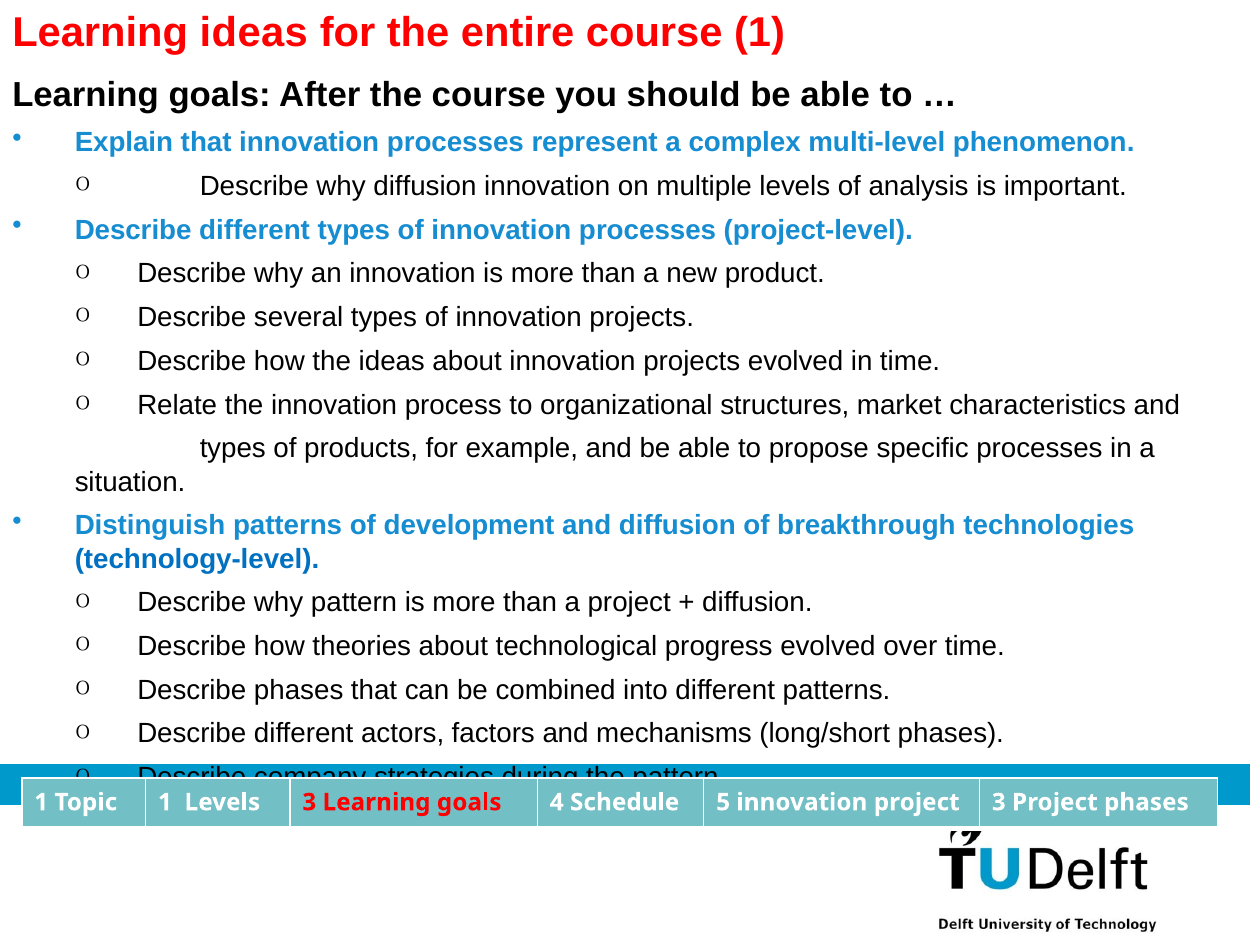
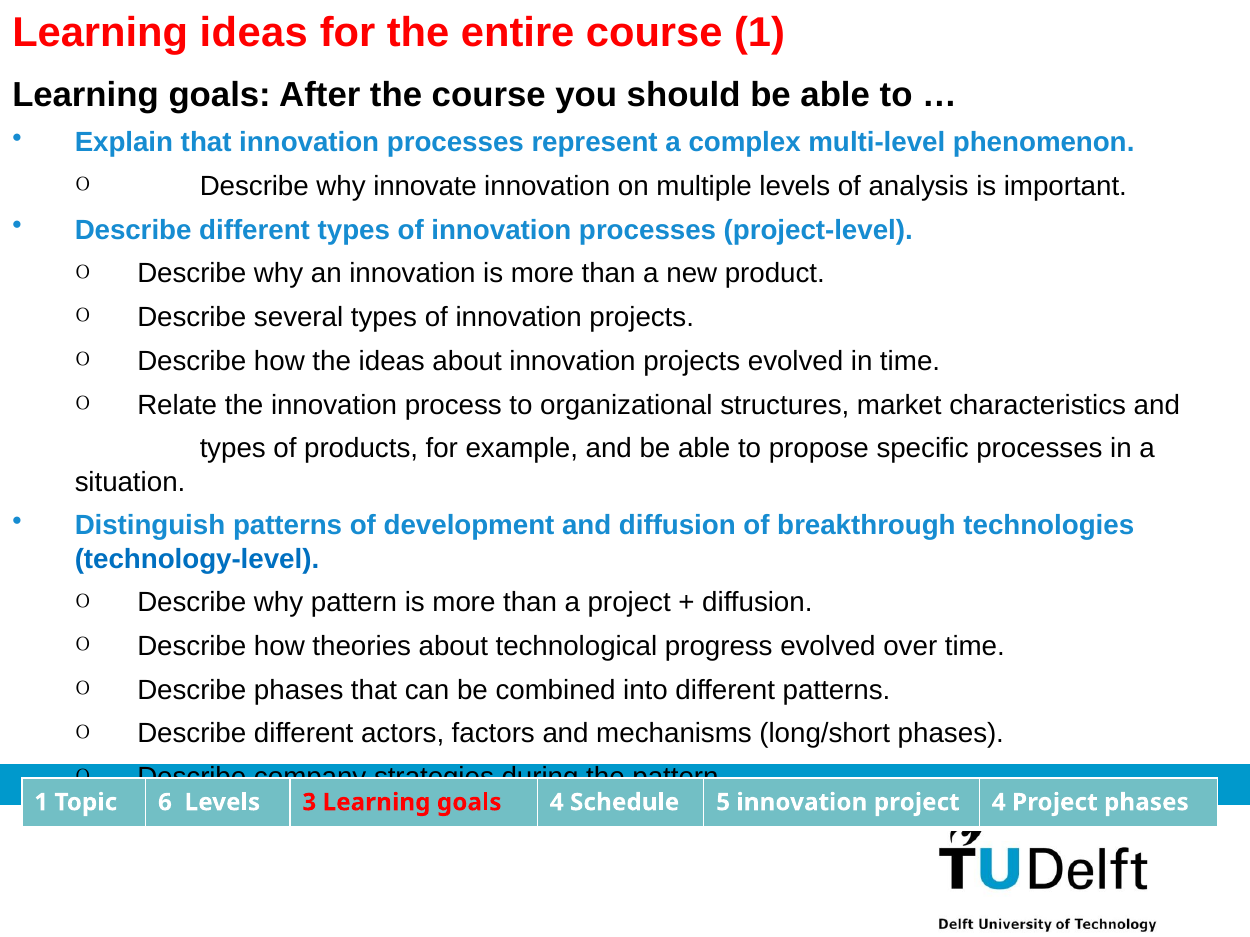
why diffusion: diffusion -> innovate (425, 186)
Topic 1: 1 -> 6 (165, 803)
project 3: 3 -> 4 (999, 803)
